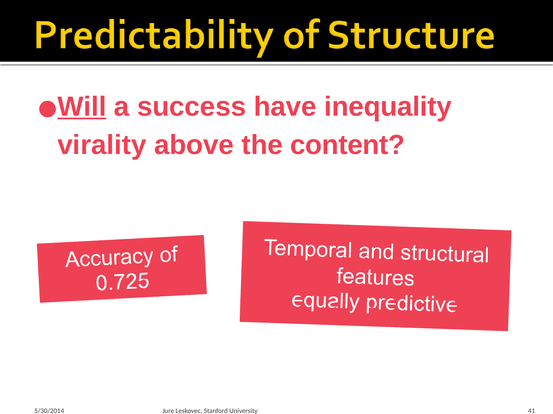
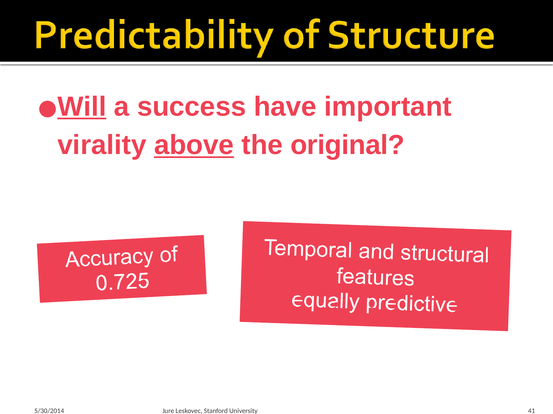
inequality: inequality -> important (388, 107)
above underline: none -> present (194, 145)
content: content -> original (348, 145)
